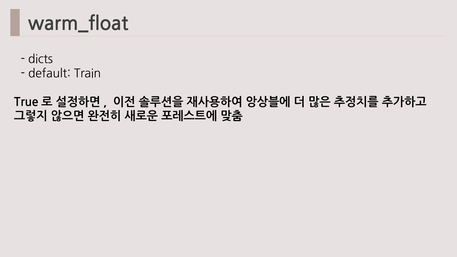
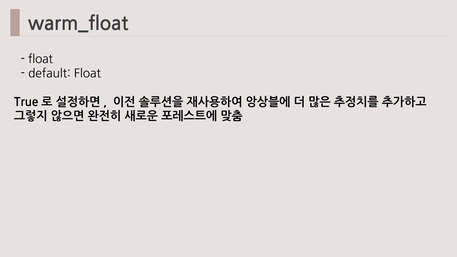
dicts: dicts -> float (40, 59)
default Train: Train -> Float (87, 74)
